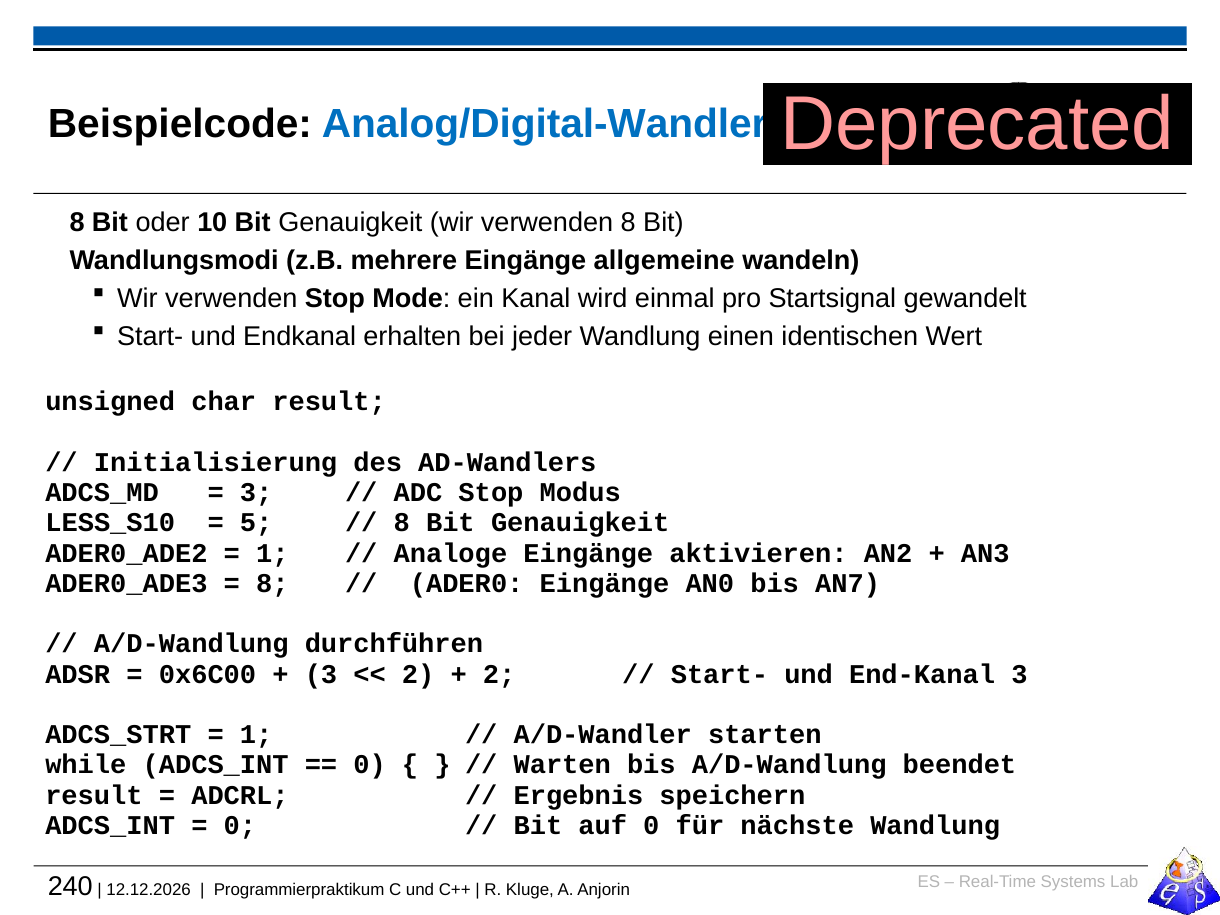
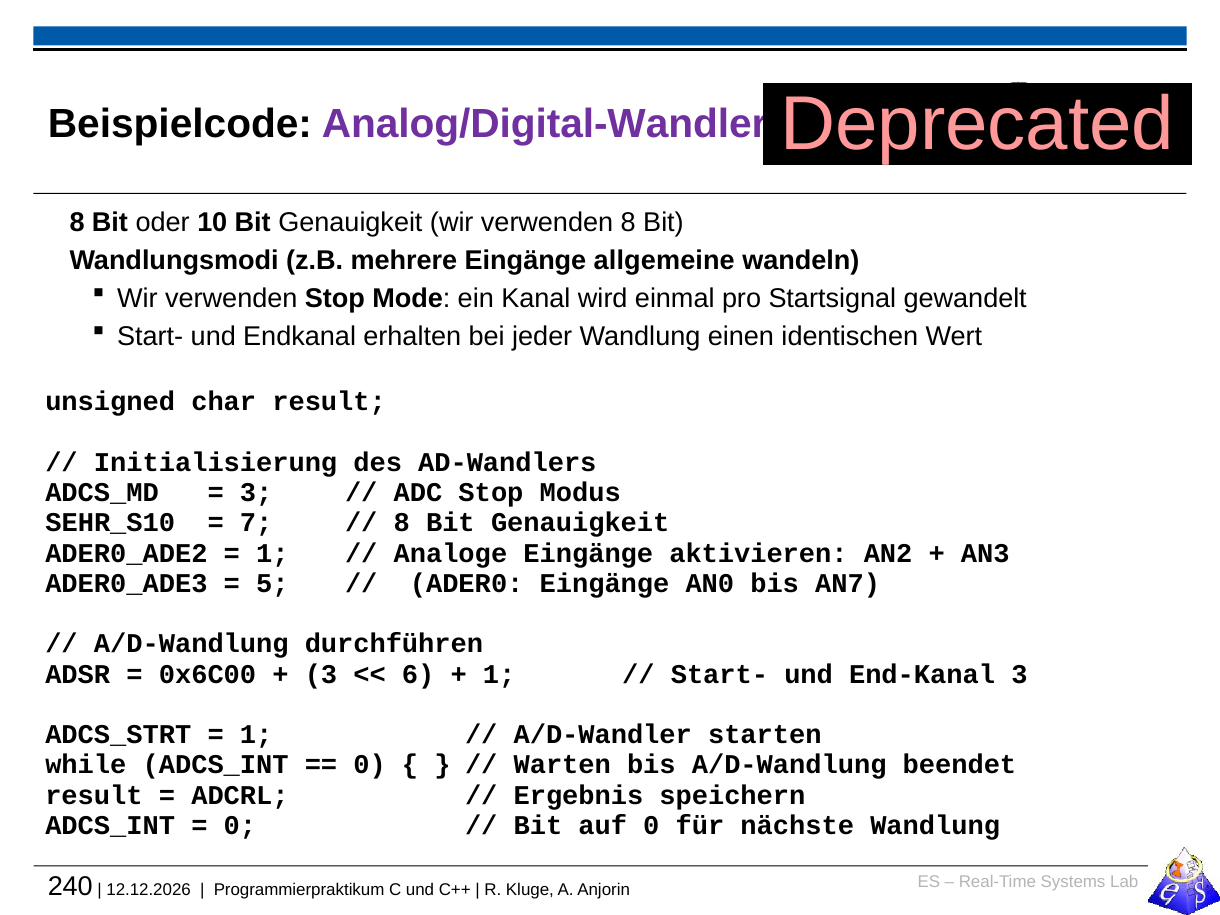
Analog/Digital-Wandler colour: blue -> purple (545, 124)
LESS_S10: LESS_S10 -> SEHR_S10 (110, 523)
5: 5 -> 7 (256, 523)
8: 8 -> 5 (272, 583)
2: 2 -> 6 (418, 674)
2: 2 -> 1 (499, 674)
